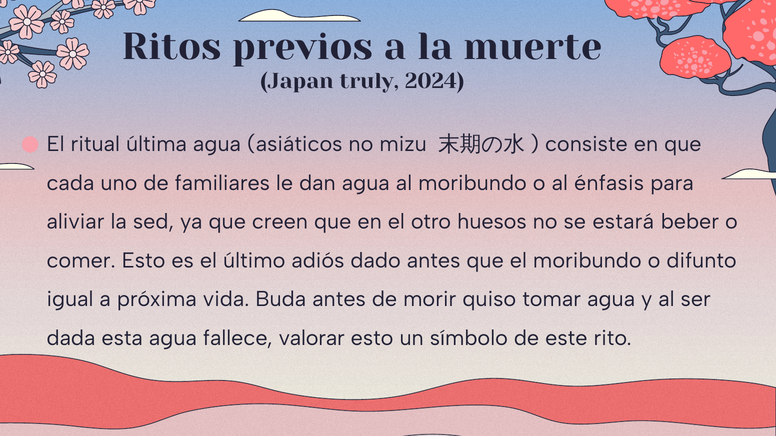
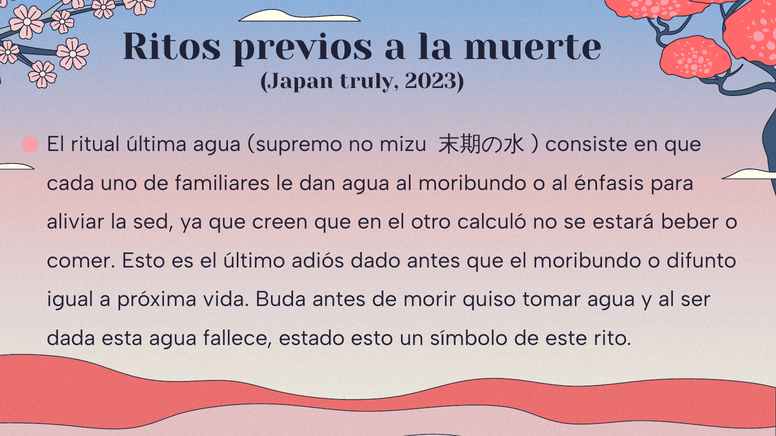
2024: 2024 -> 2023 (435, 81)
asiáticos: asiáticos -> supremo (295, 144)
huesos: huesos -> calculó (492, 222)
valorar: valorar -> estado (312, 338)
